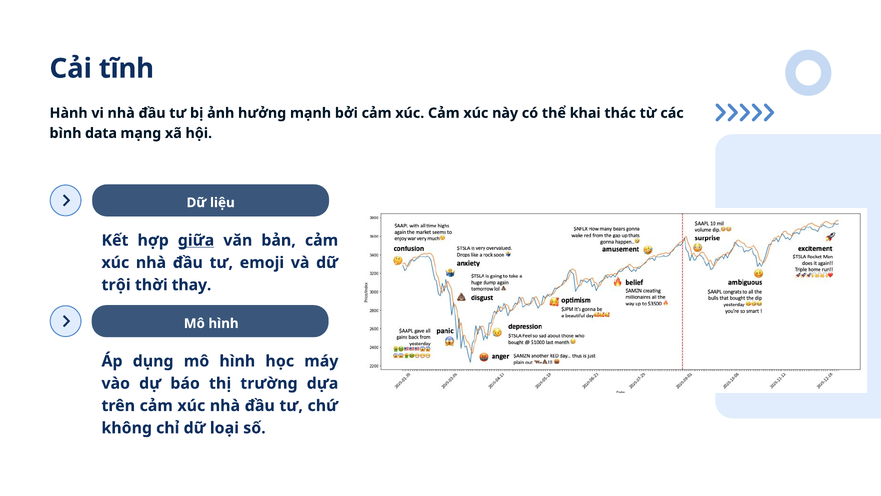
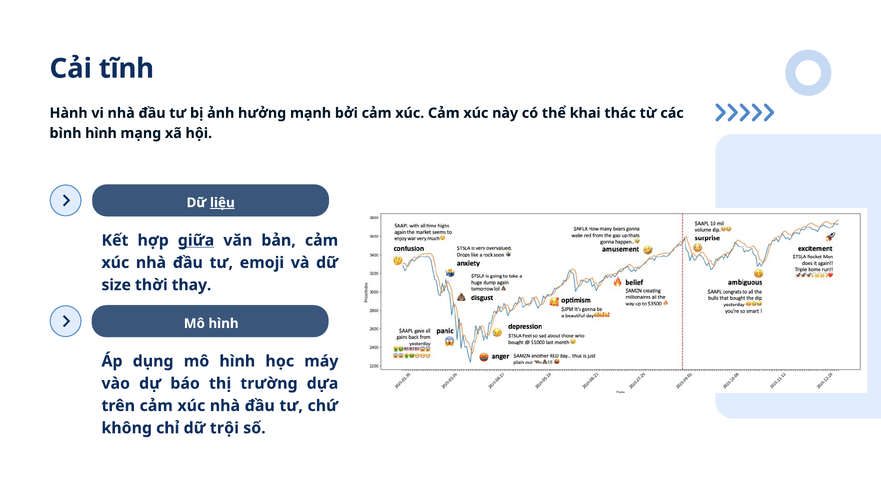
bình data: data -> hình (101, 133)
liệu underline: none -> present (222, 203)
trội: trội -> size (116, 285)
loại: loại -> trội (224, 428)
